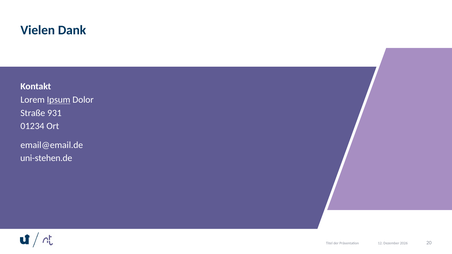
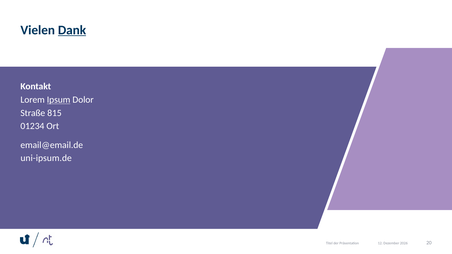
Dank underline: none -> present (72, 30)
931: 931 -> 815 (54, 113)
uni-stehen.de: uni-stehen.de -> uni-ipsum.de (46, 158)
